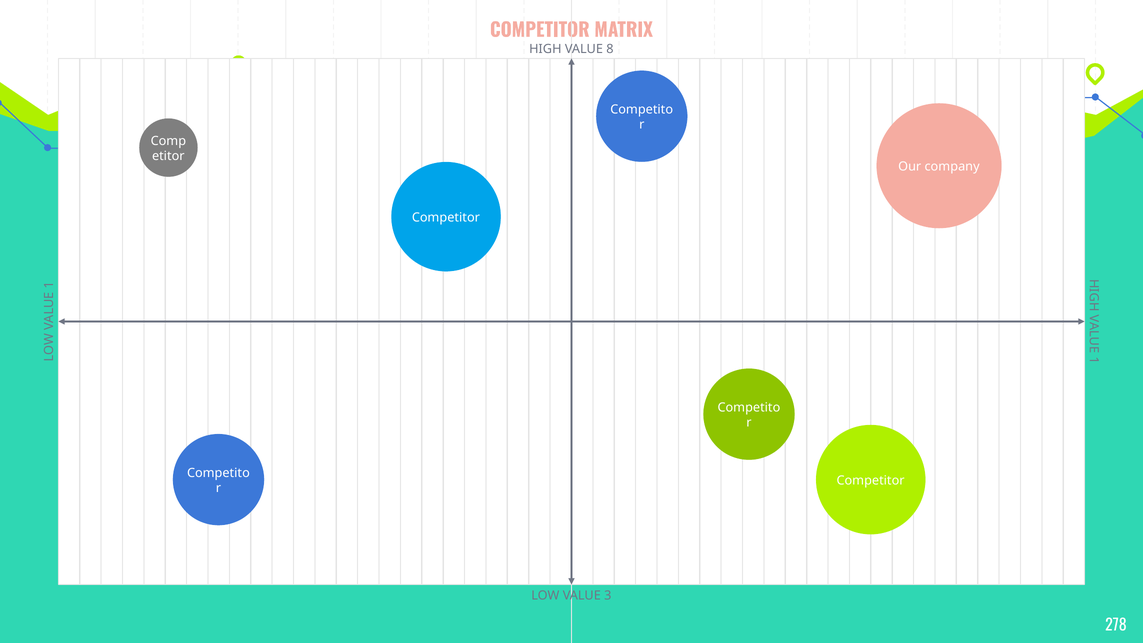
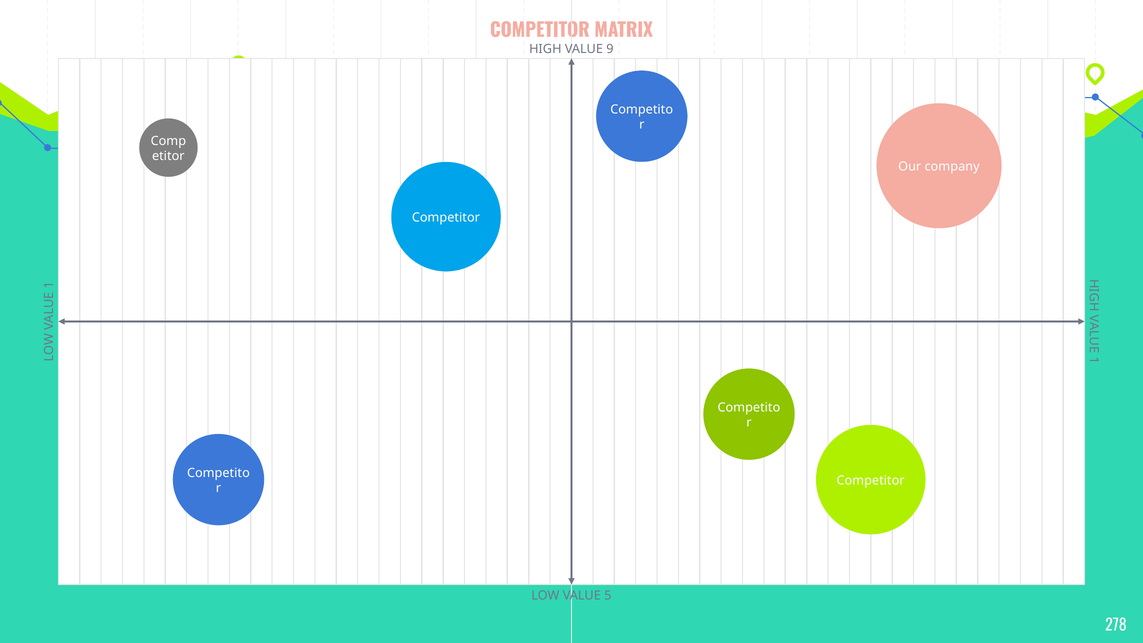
8: 8 -> 9 (610, 49)
3: 3 -> 5 (608, 596)
